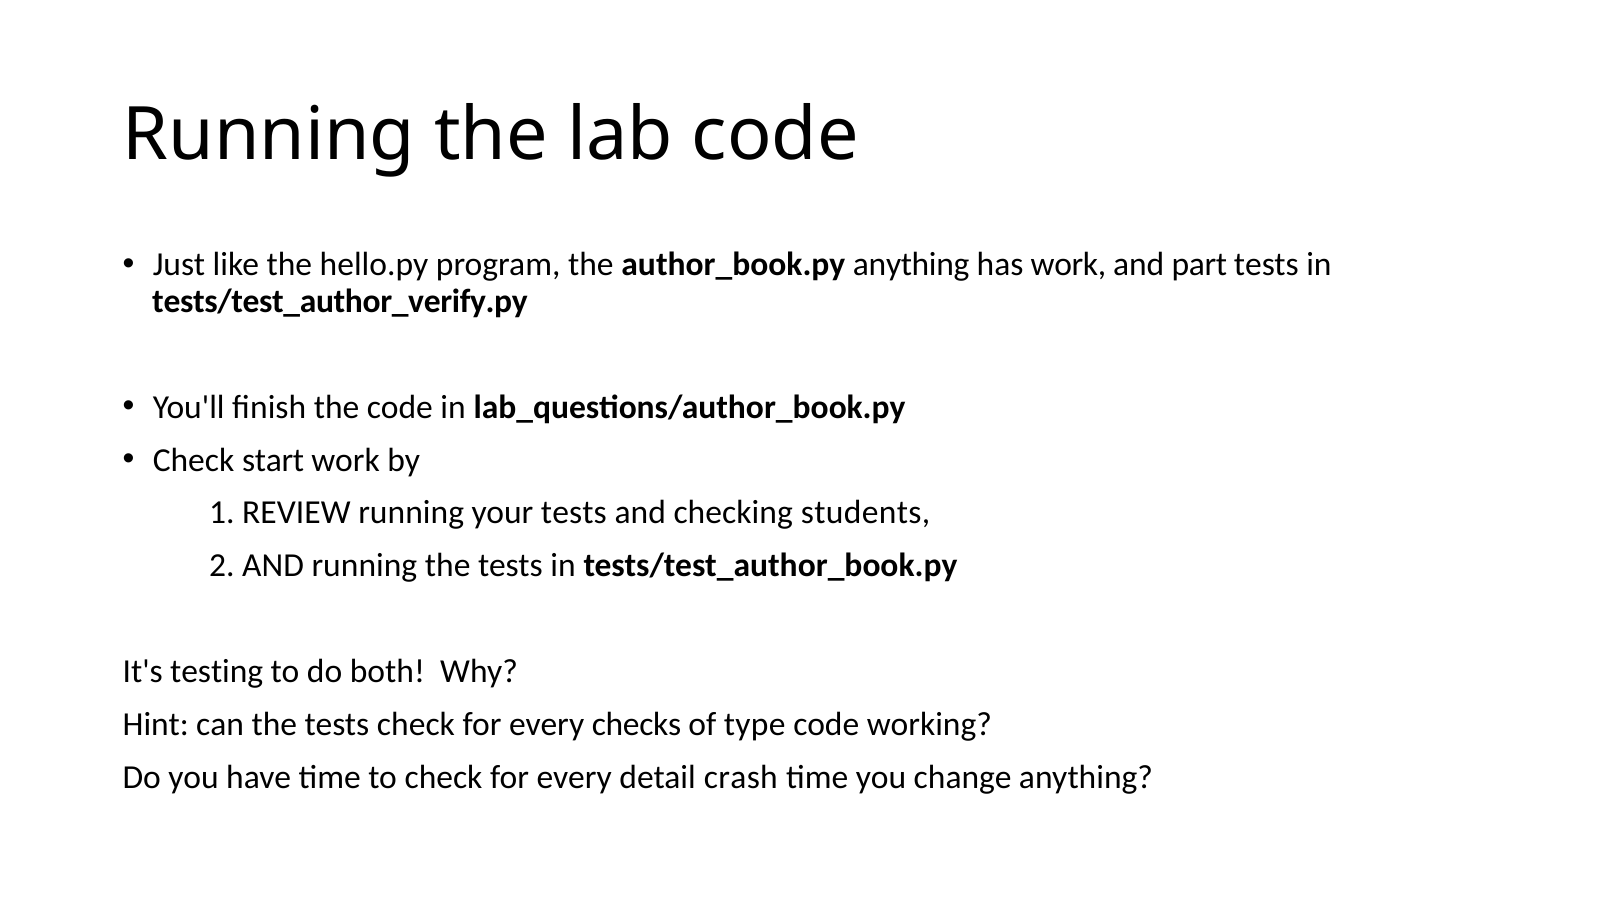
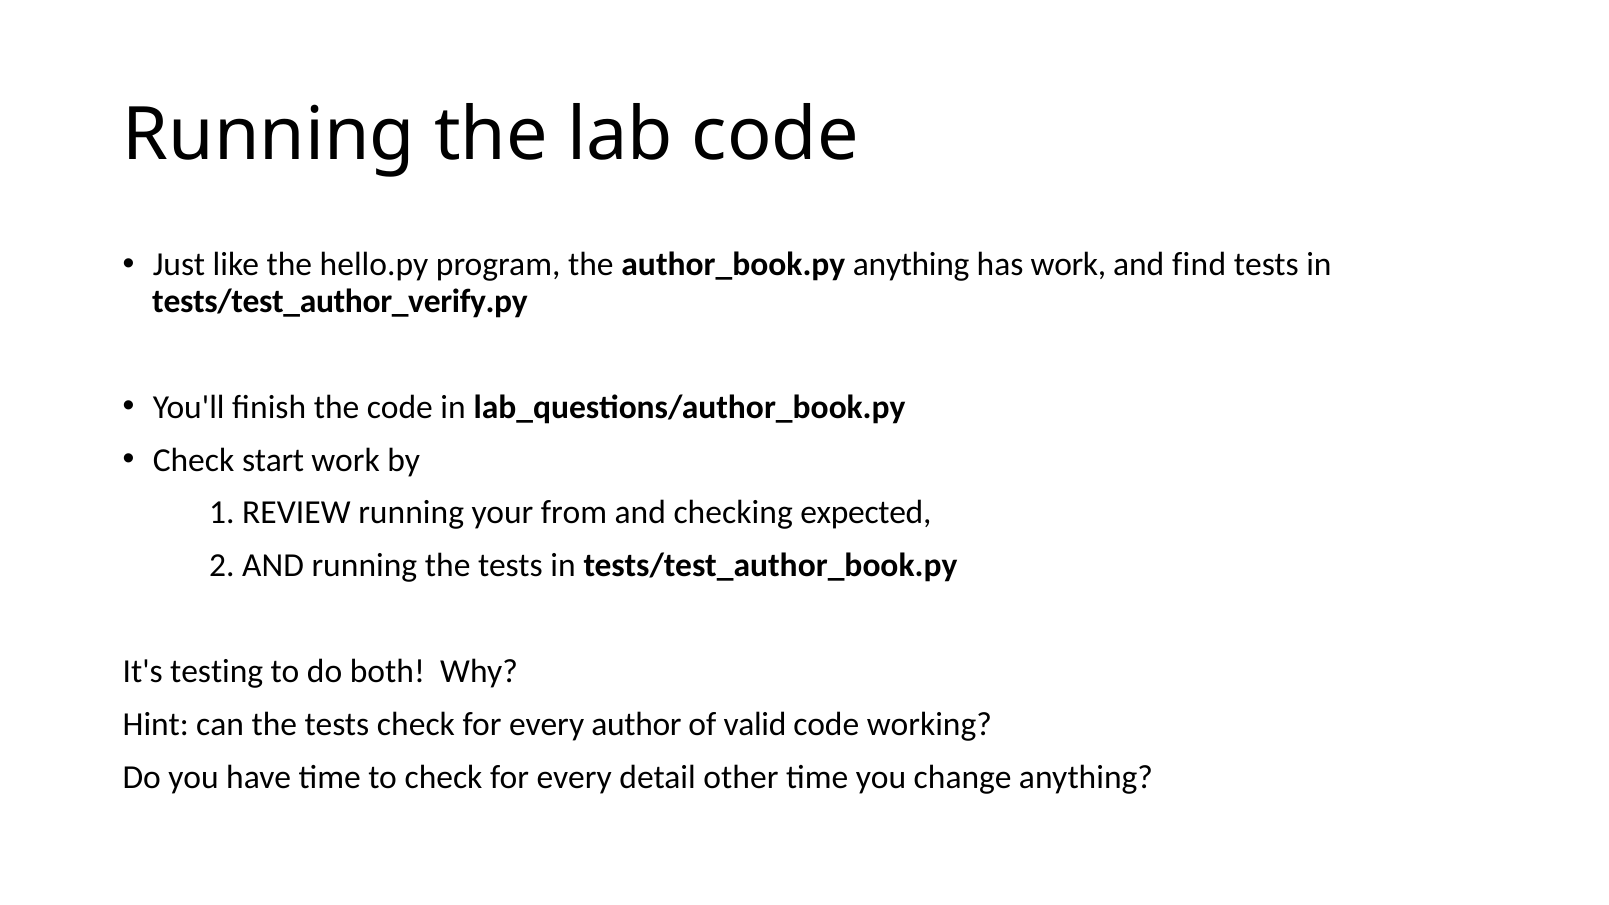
part: part -> find (1199, 265)
your tests: tests -> from (574, 513)
students: students -> expected (866, 513)
checks: checks -> author (636, 725)
type: type -> valid (755, 725)
crash: crash -> other (741, 778)
